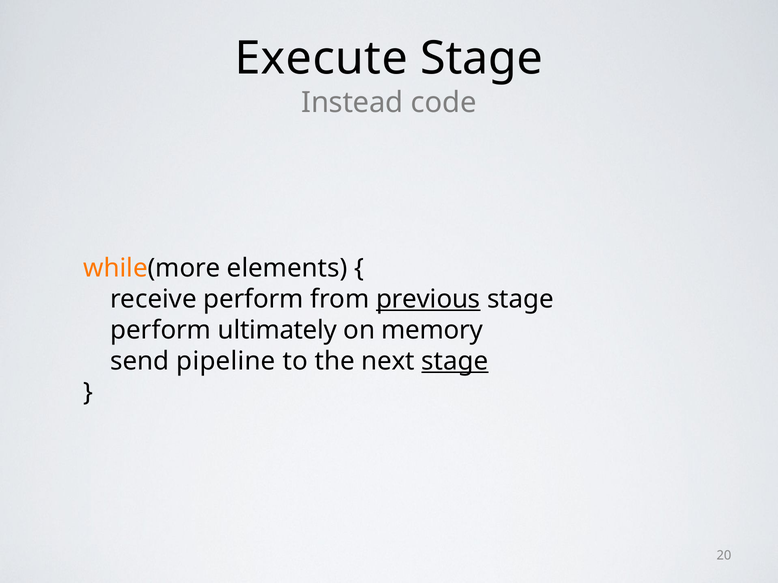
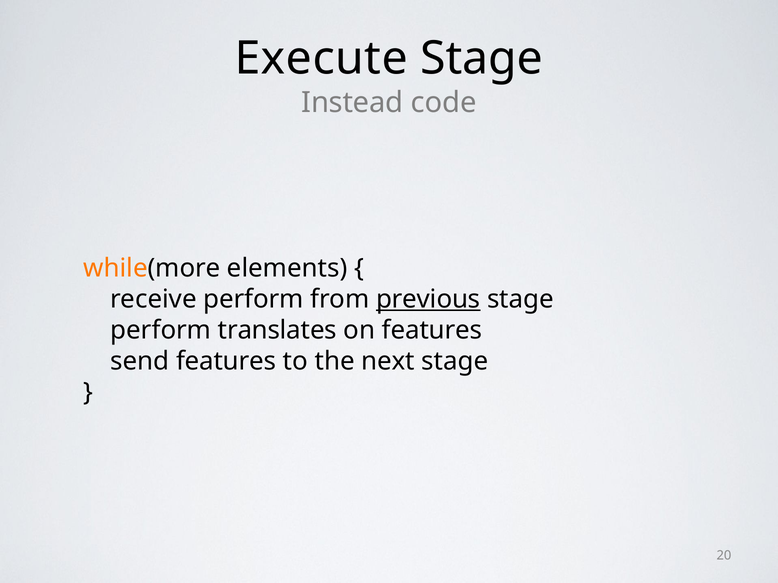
ultimately: ultimately -> translates (277, 330)
on memory: memory -> features (432, 330)
send pipeline: pipeline -> features (226, 362)
stage underline: present -> none (455, 362)
